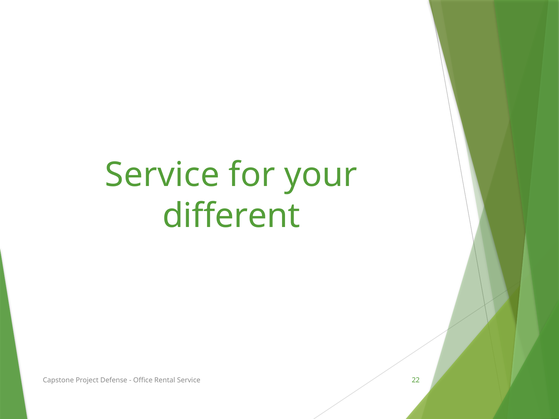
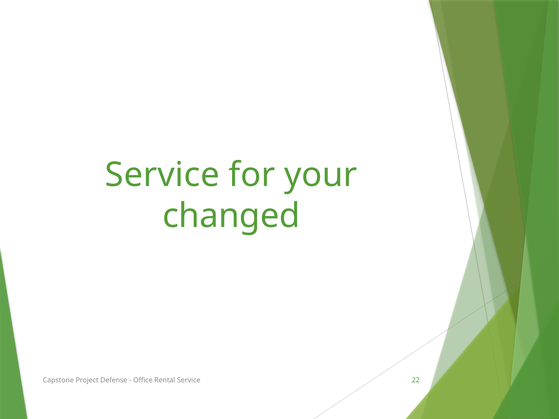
different: different -> changed (231, 216)
